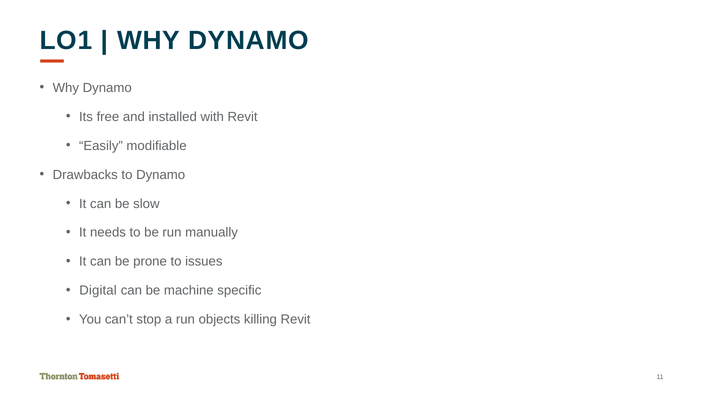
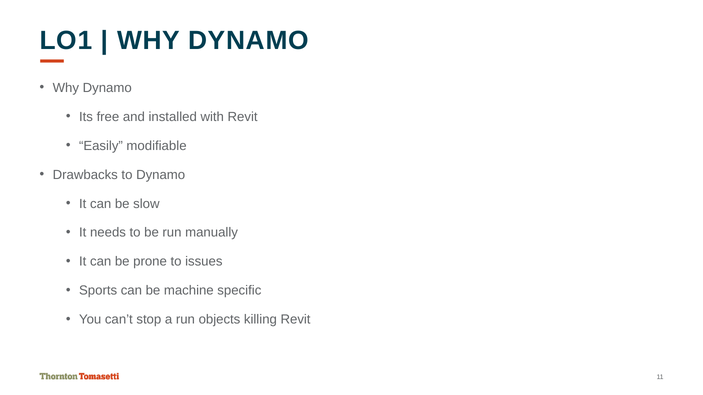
Digital: Digital -> Sports (98, 291)
